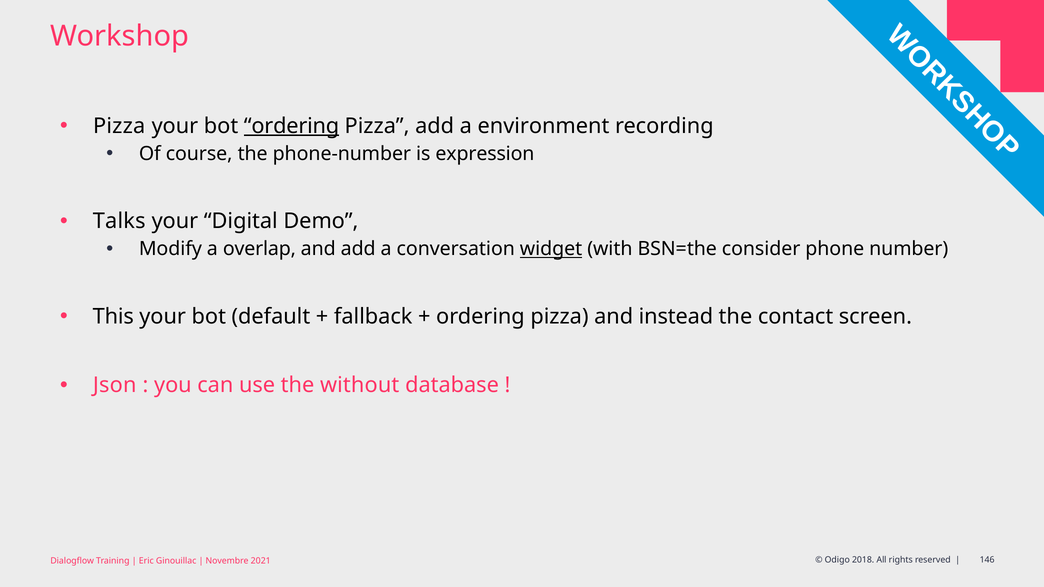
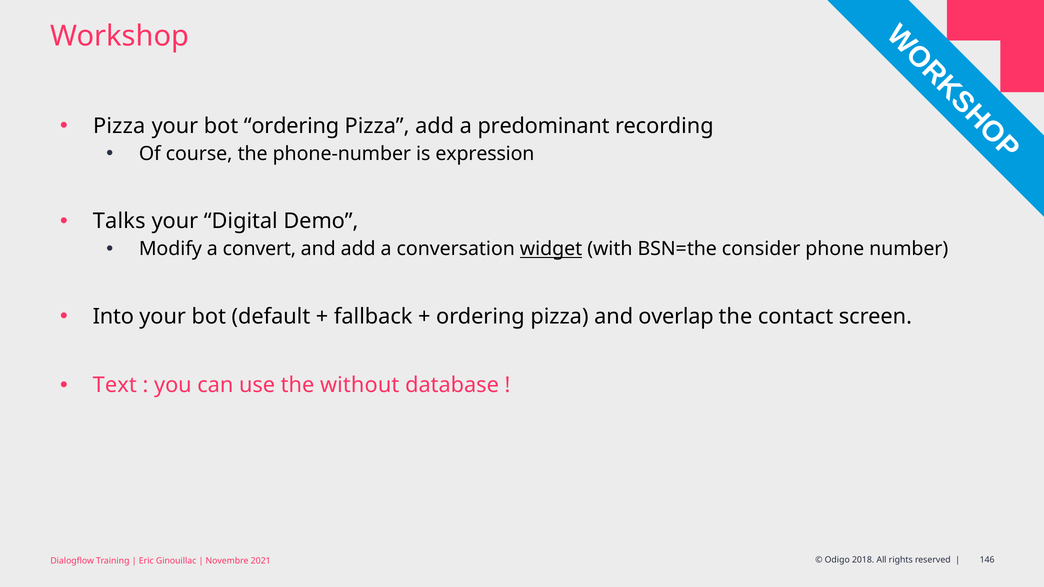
ordering underline: present -> none (292, 126)
environment: environment -> predominant (544, 126)
overlap: overlap -> convert (259, 249)
This: This -> Into (113, 317)
instead: instead -> overlap (676, 317)
Json: Json -> Text (115, 385)
